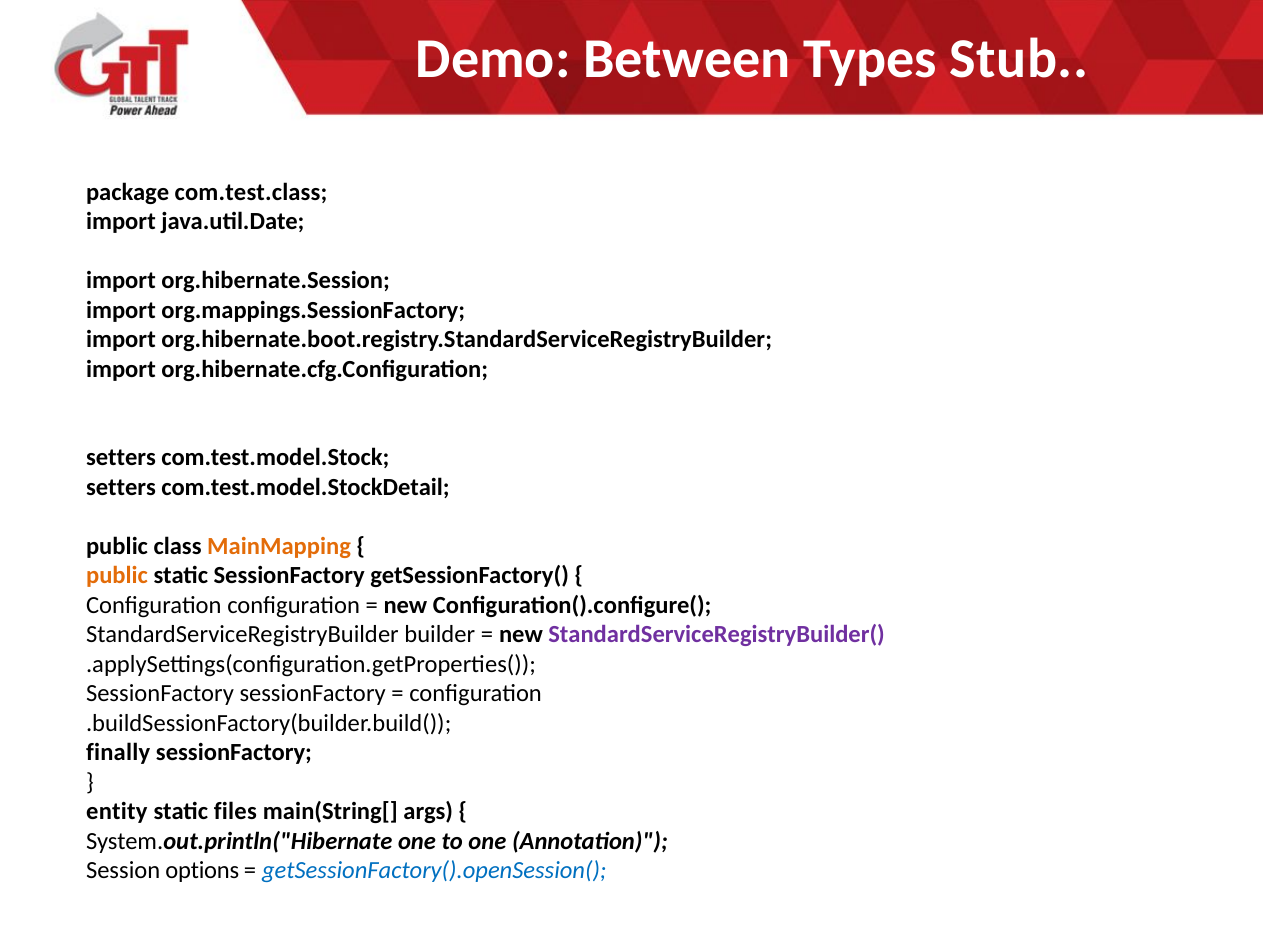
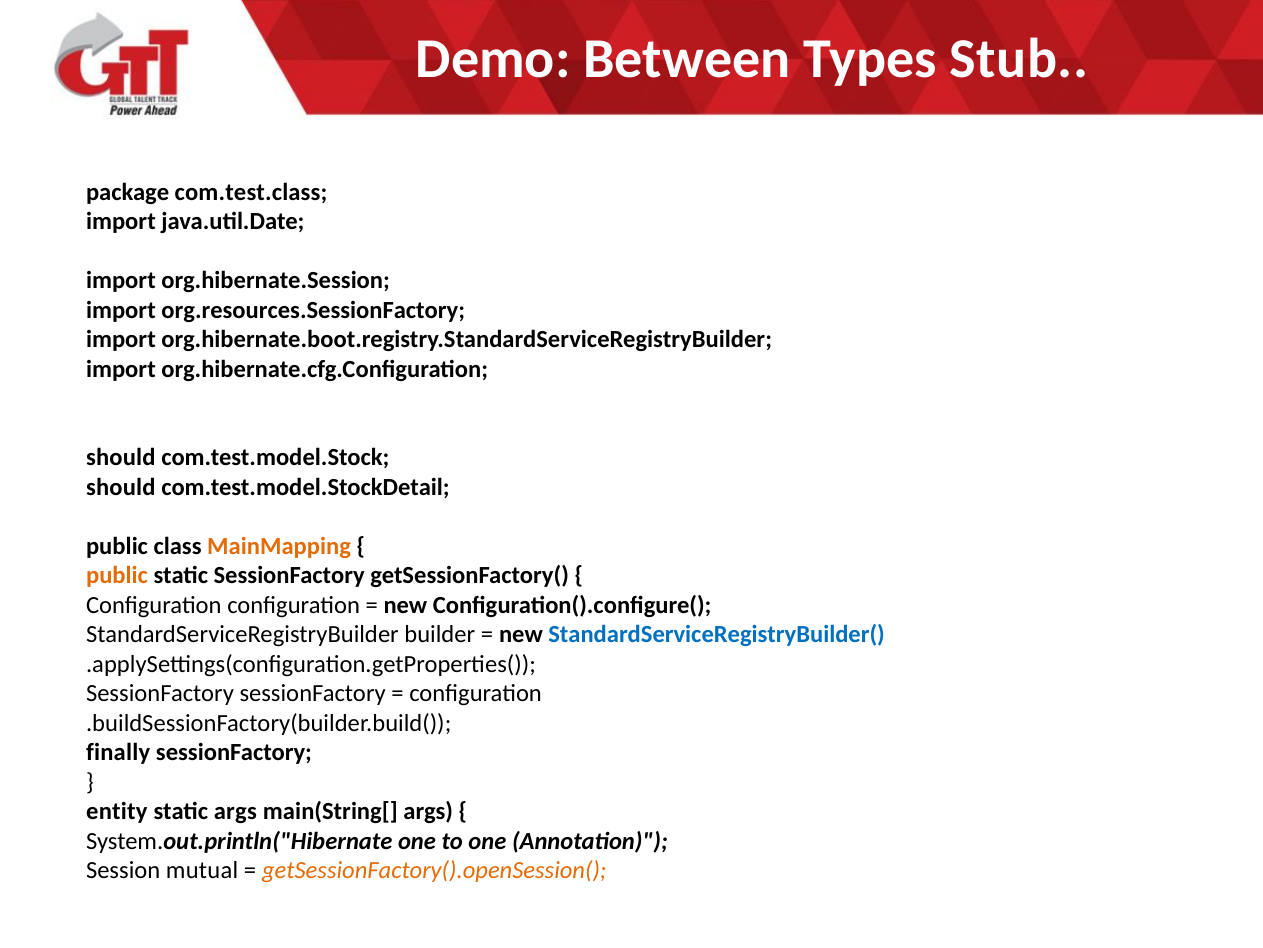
org.mappings.SessionFactory: org.mappings.SessionFactory -> org.resources.SessionFactory (313, 310)
setters: setters -> should (121, 457)
setters: setters -> should (121, 487)
StandardServiceRegistryBuilder( colour: purple -> blue (717, 634)
static files: files -> args (235, 811)
options: options -> mutual (202, 870)
getSessionFactory().openSession( colour: blue -> orange (434, 870)
